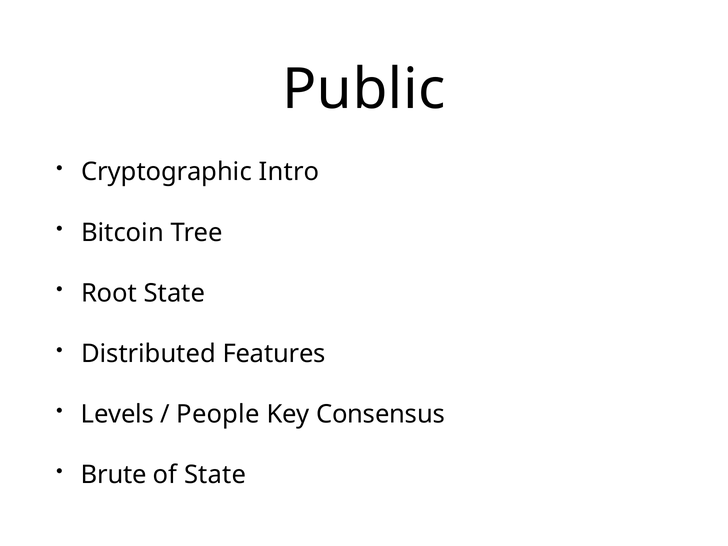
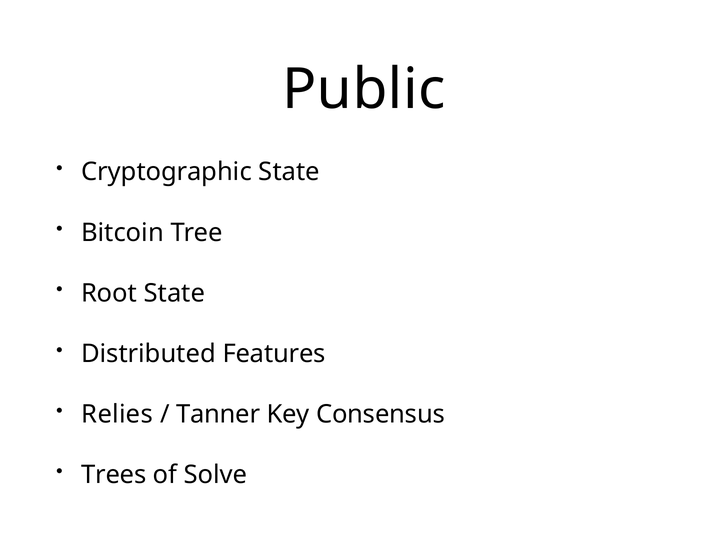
Cryptographic Intro: Intro -> State (289, 172)
Levels: Levels -> Relies (117, 414)
People: People -> Tanner (218, 414)
Brute: Brute -> Trees (114, 475)
of State: State -> Solve (215, 475)
